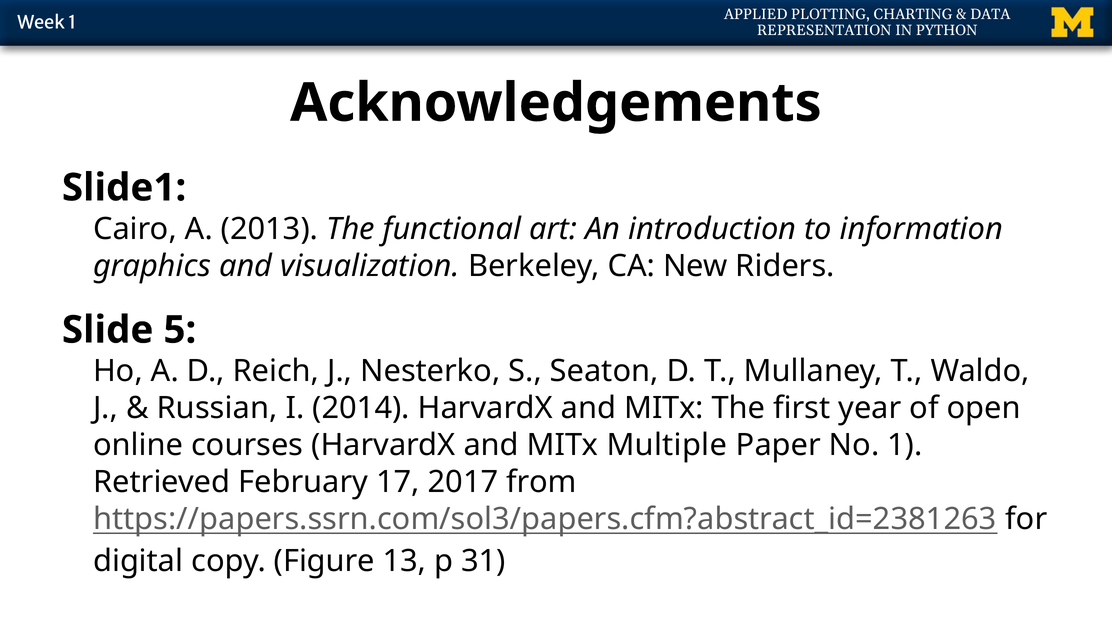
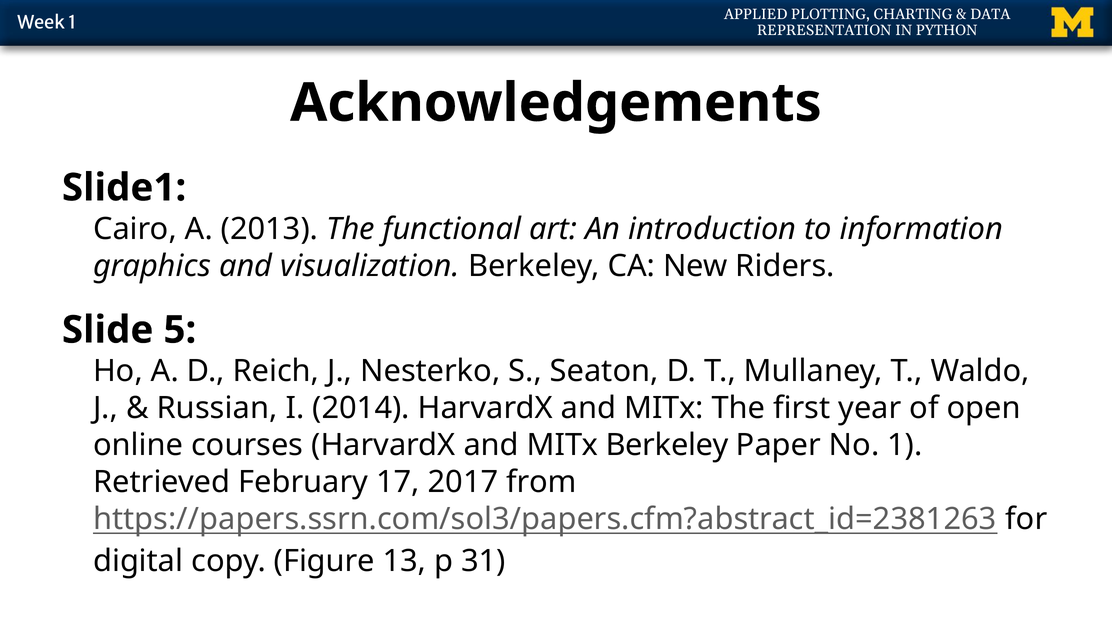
MITx Multiple: Multiple -> Berkeley (667, 445)
